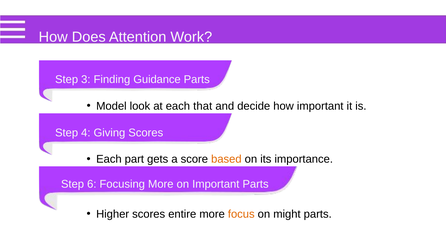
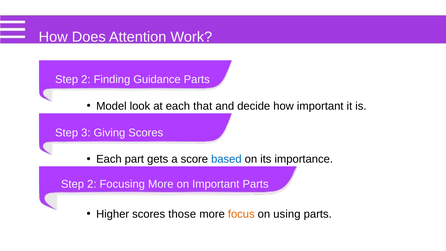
3: 3 -> 2 (86, 80)
4: 4 -> 3 (86, 133)
based colour: orange -> blue (226, 159)
6: 6 -> 2 (92, 184)
entire: entire -> those (182, 214)
might: might -> using (287, 214)
